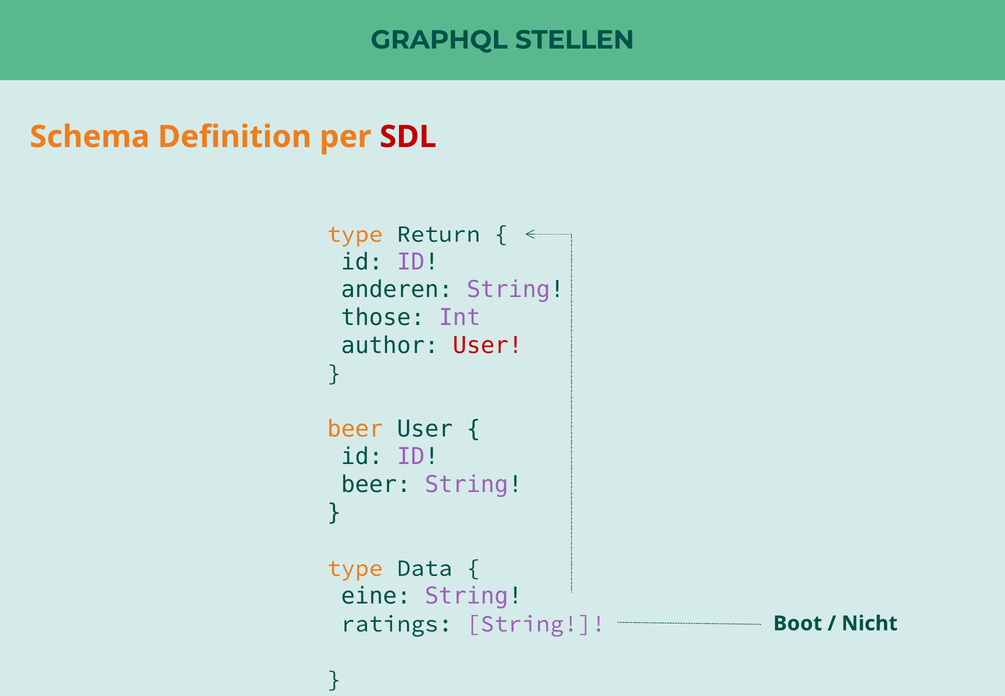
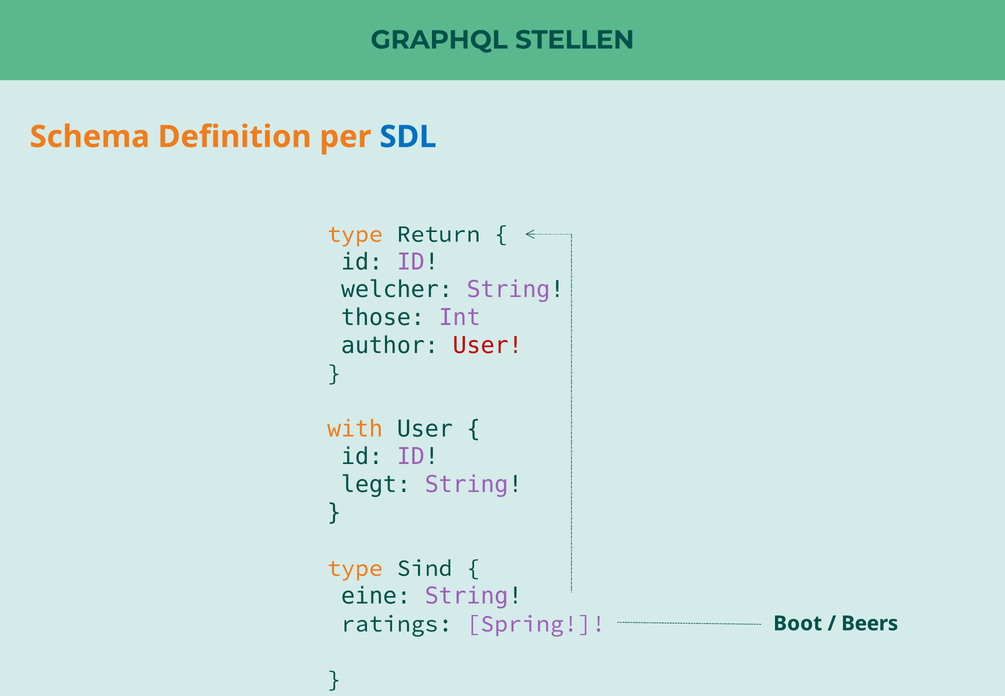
SDL colour: red -> blue (408, 137)
anderen: anderen -> welcher (397, 290)
beer: beer -> with (355, 429)
beer: beer -> legt (376, 484)
Data: Data -> Sind (425, 568)
ratings String: String -> Spring (536, 624)
Nicht: Nicht -> Beers (870, 623)
